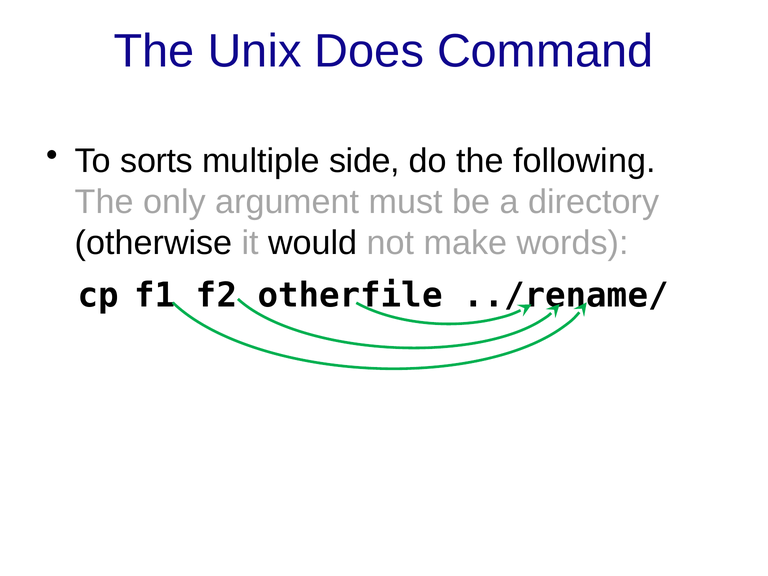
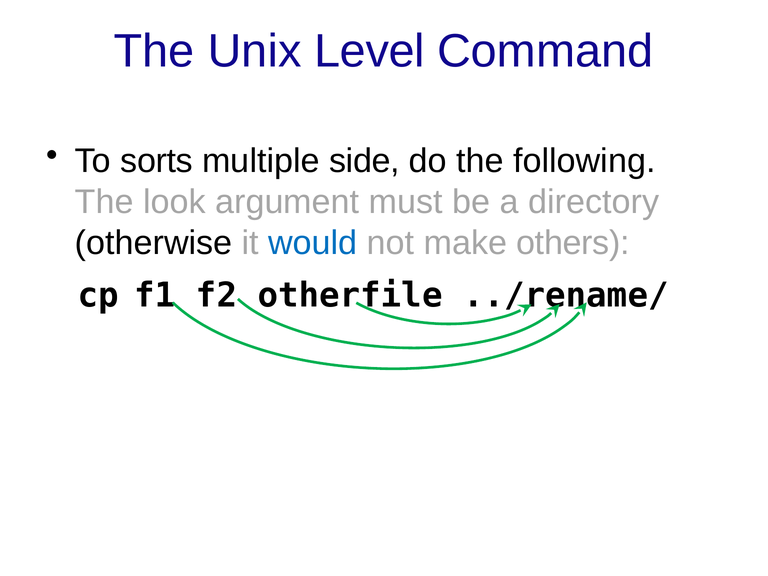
Does: Does -> Level (369, 51)
only: only -> look (174, 202)
would colour: black -> blue (313, 243)
words: words -> others (573, 243)
